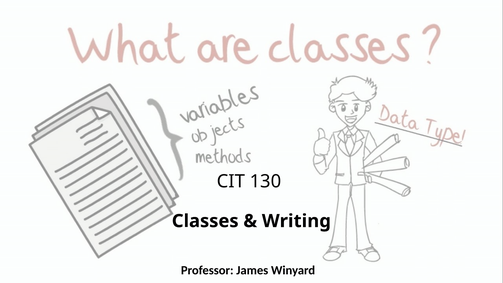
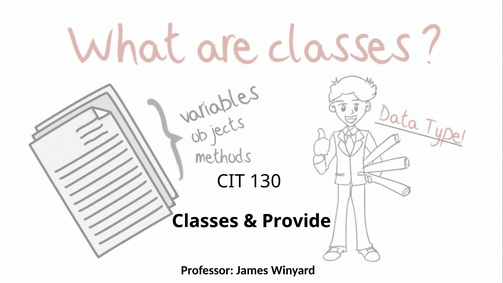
Writing: Writing -> Provide (296, 221)
